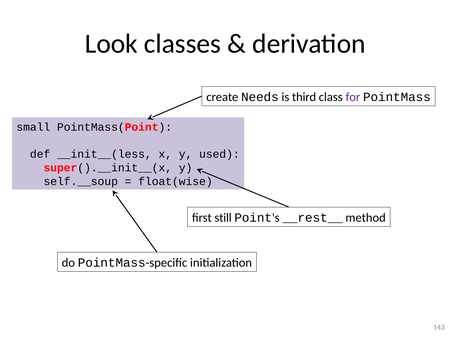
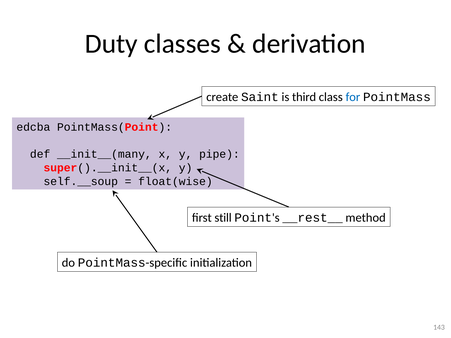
Look: Look -> Duty (111, 44)
Needs: Needs -> Saint (260, 97)
for colour: purple -> blue (353, 97)
small: small -> edcba (33, 127)
__init__(less: __init__(less -> __init__(many (104, 154)
used: used -> pipe (219, 154)
